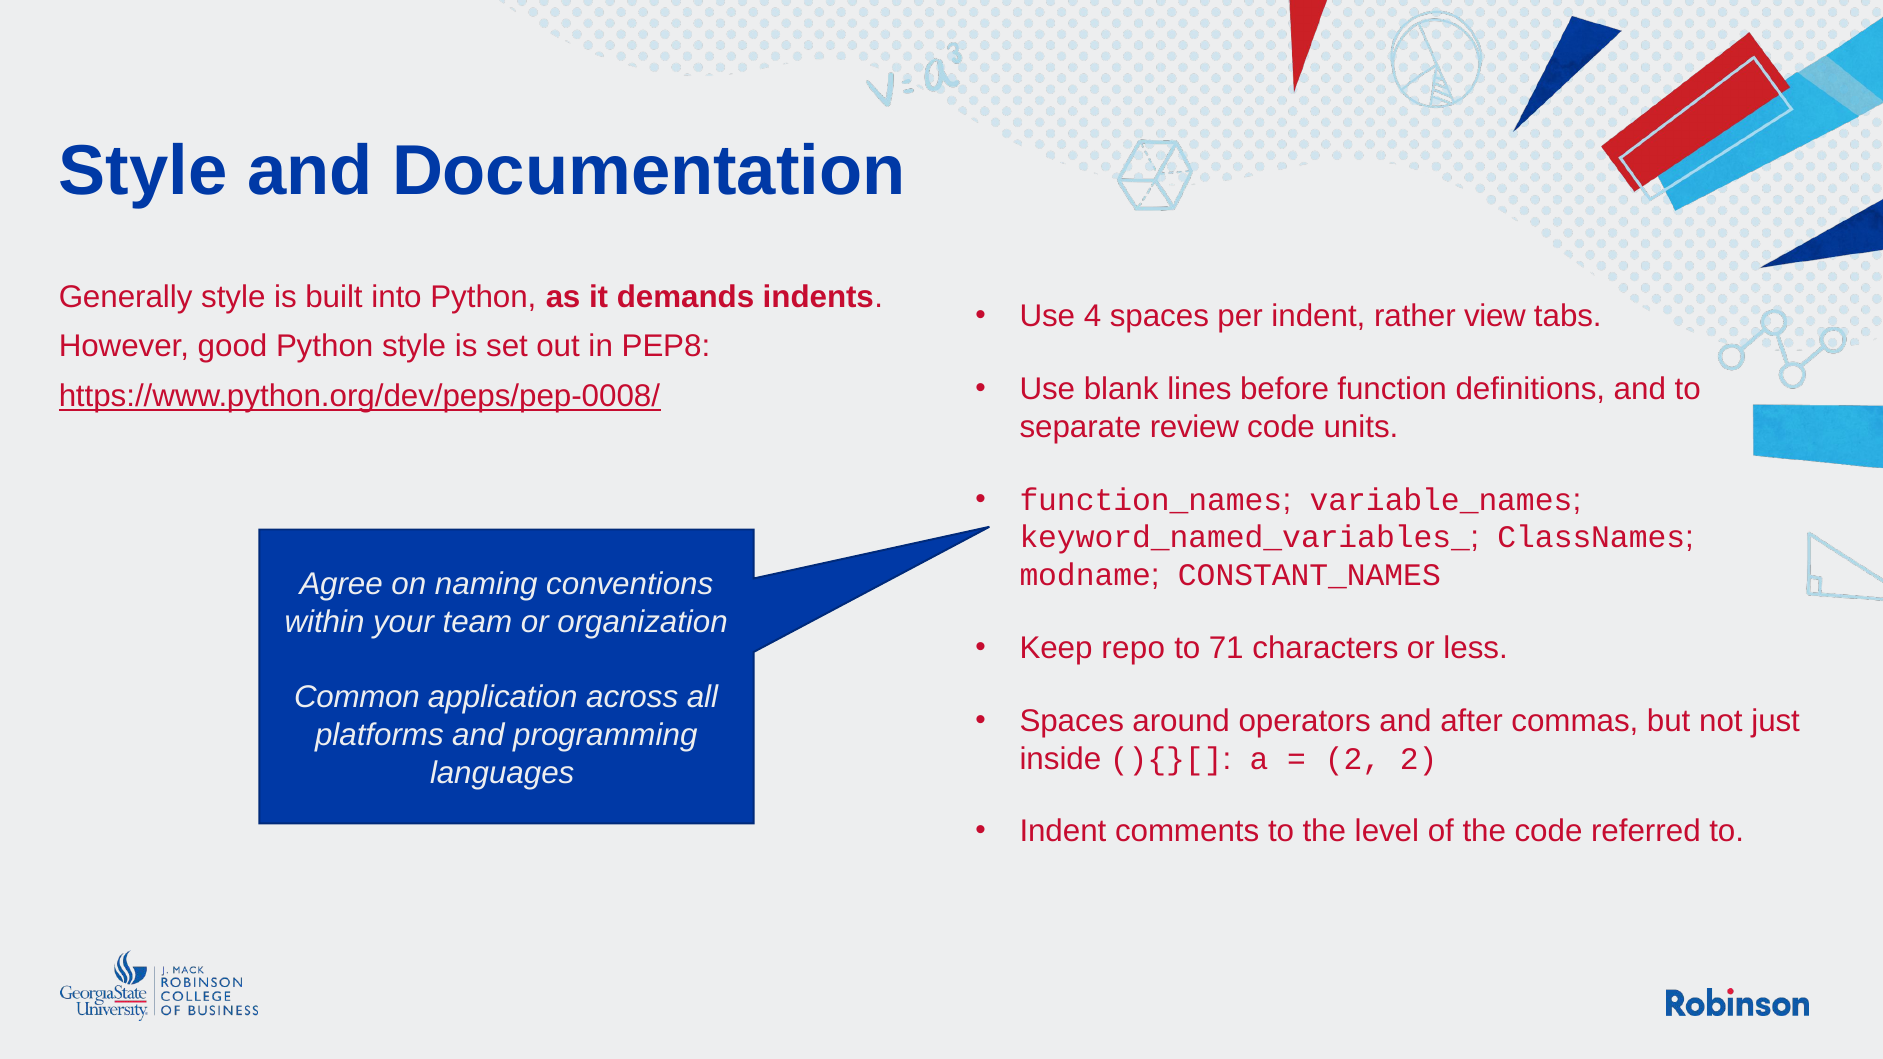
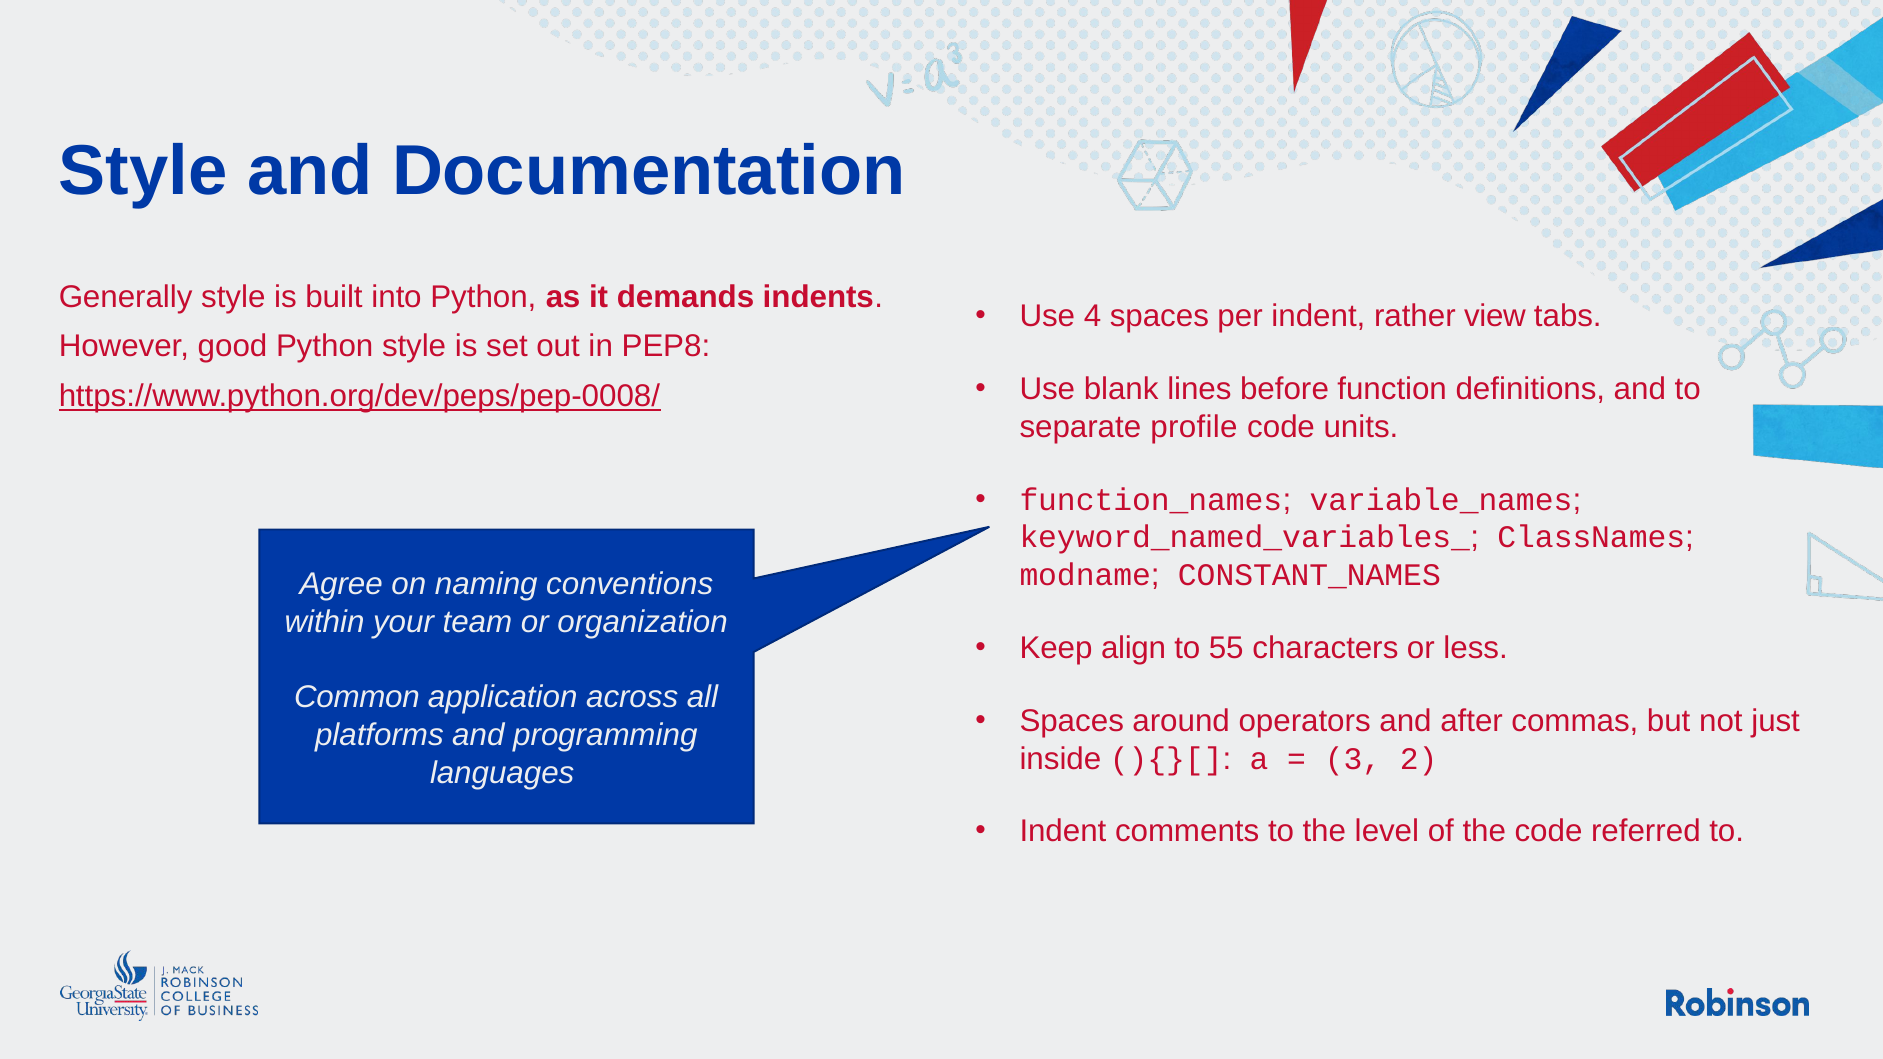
review: review -> profile (1194, 427)
repo: repo -> align (1134, 648)
71: 71 -> 55 (1226, 648)
2: 2 -> 3 (1353, 759)
